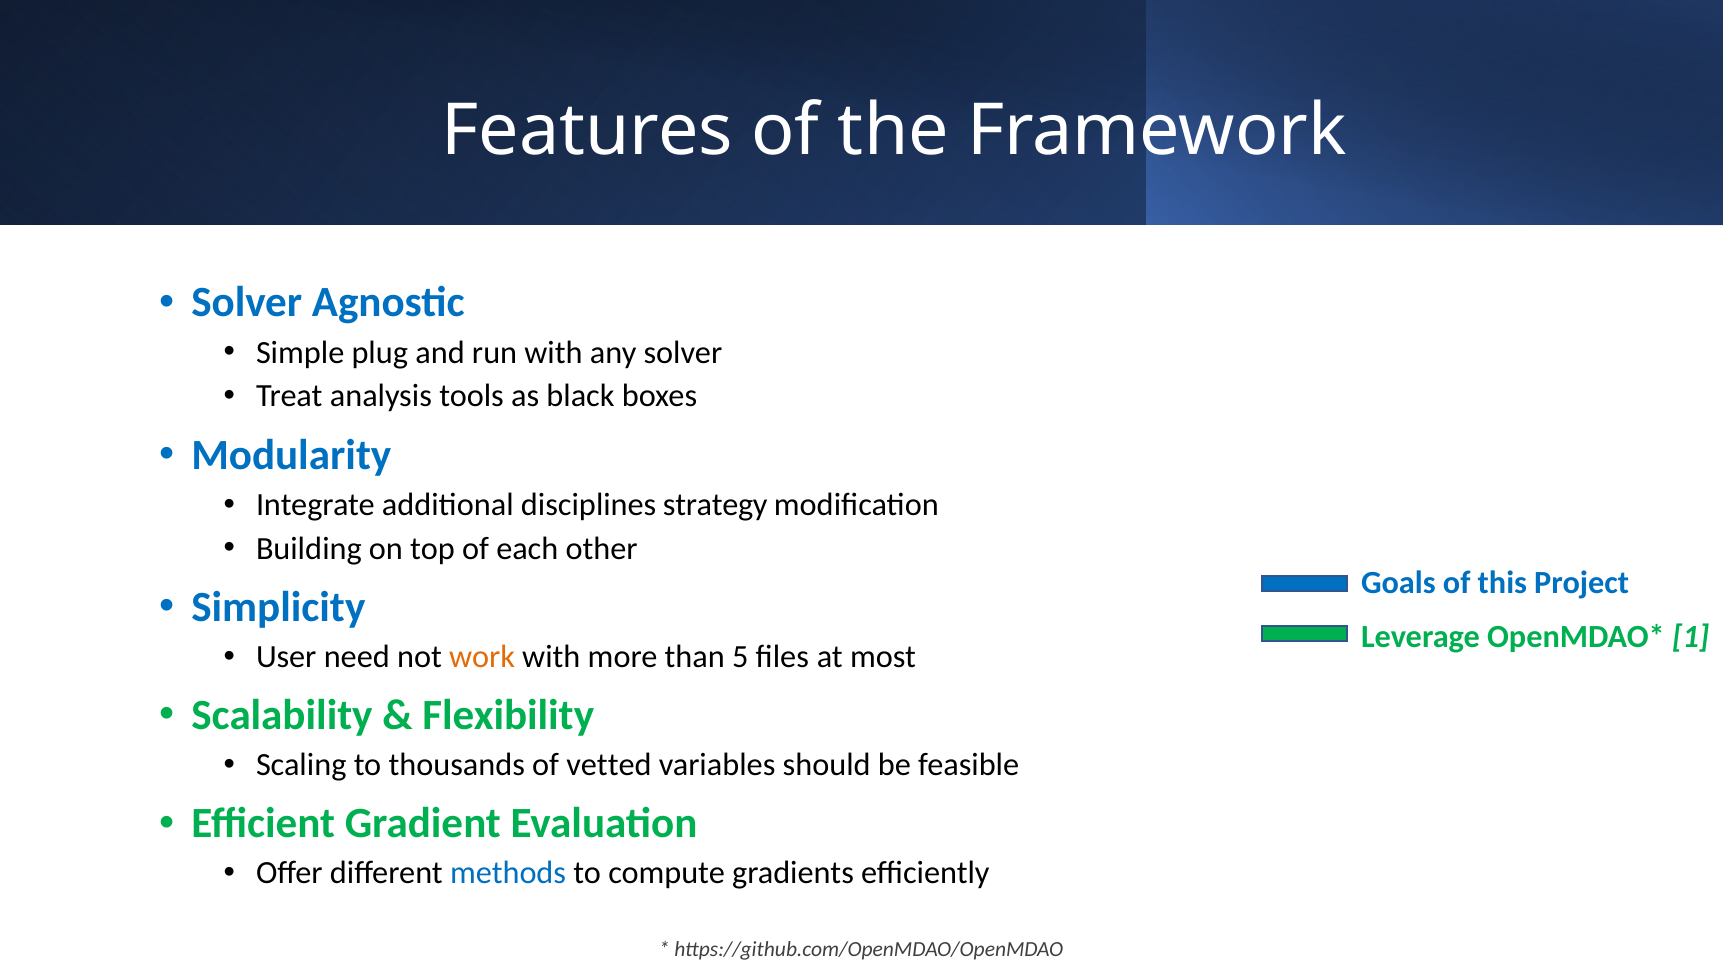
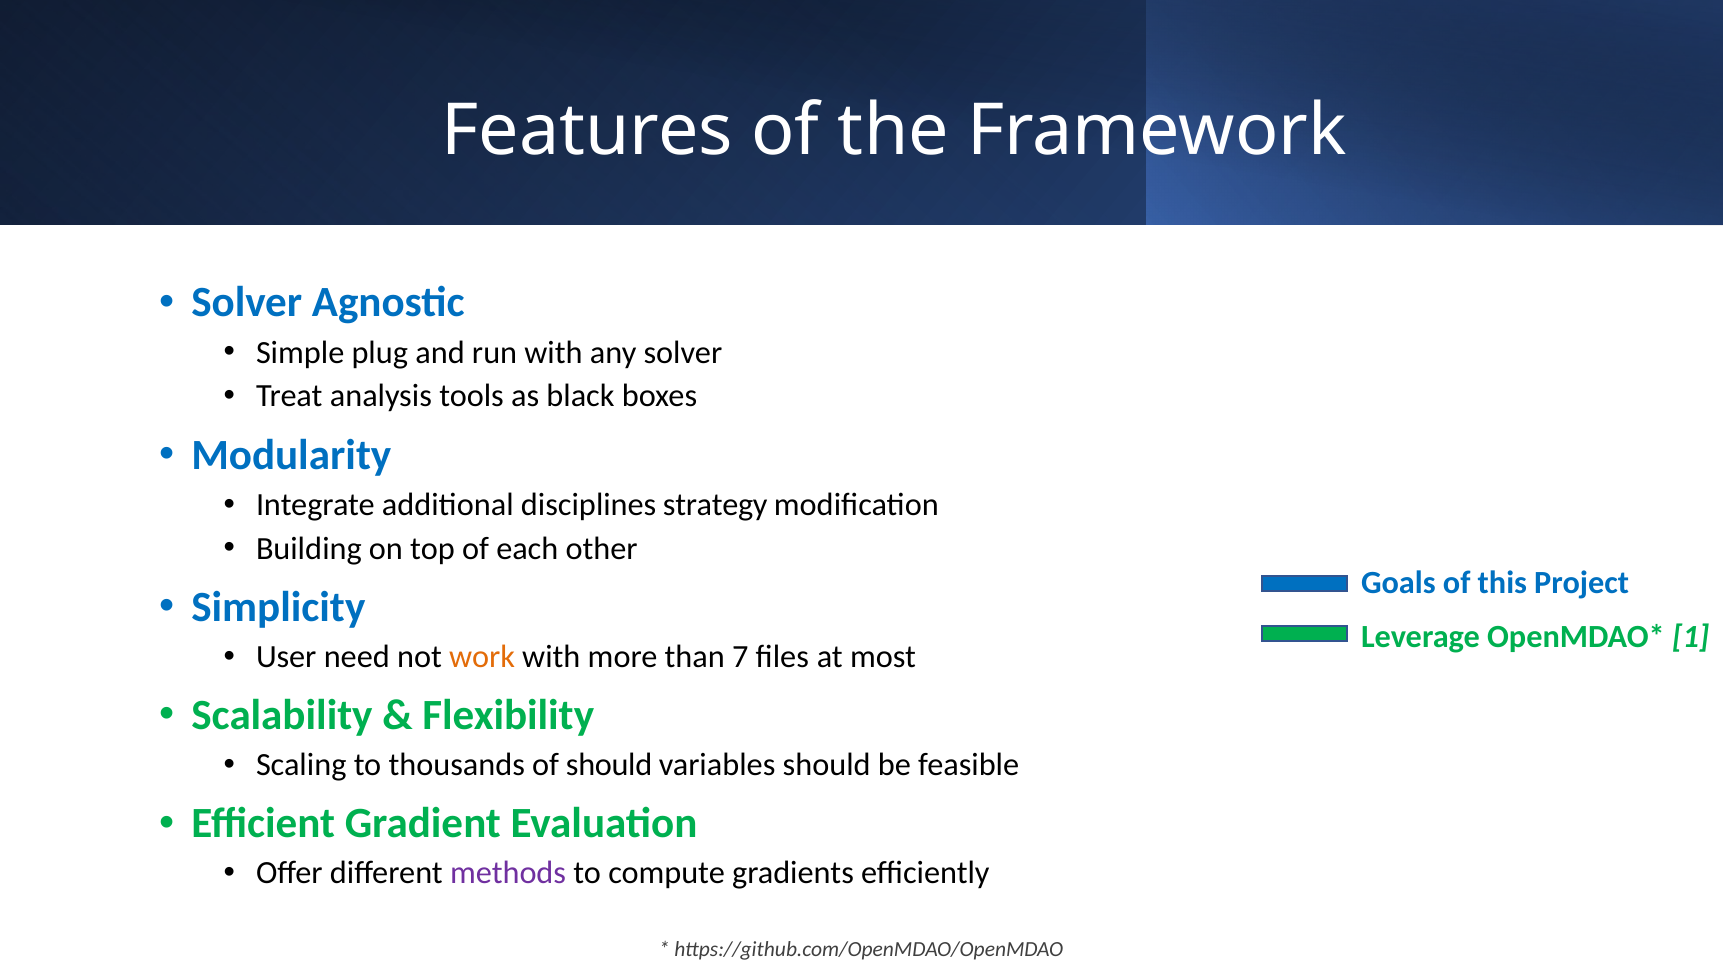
5: 5 -> 7 (740, 657)
of vetted: vetted -> should (609, 765)
methods colour: blue -> purple (508, 873)
